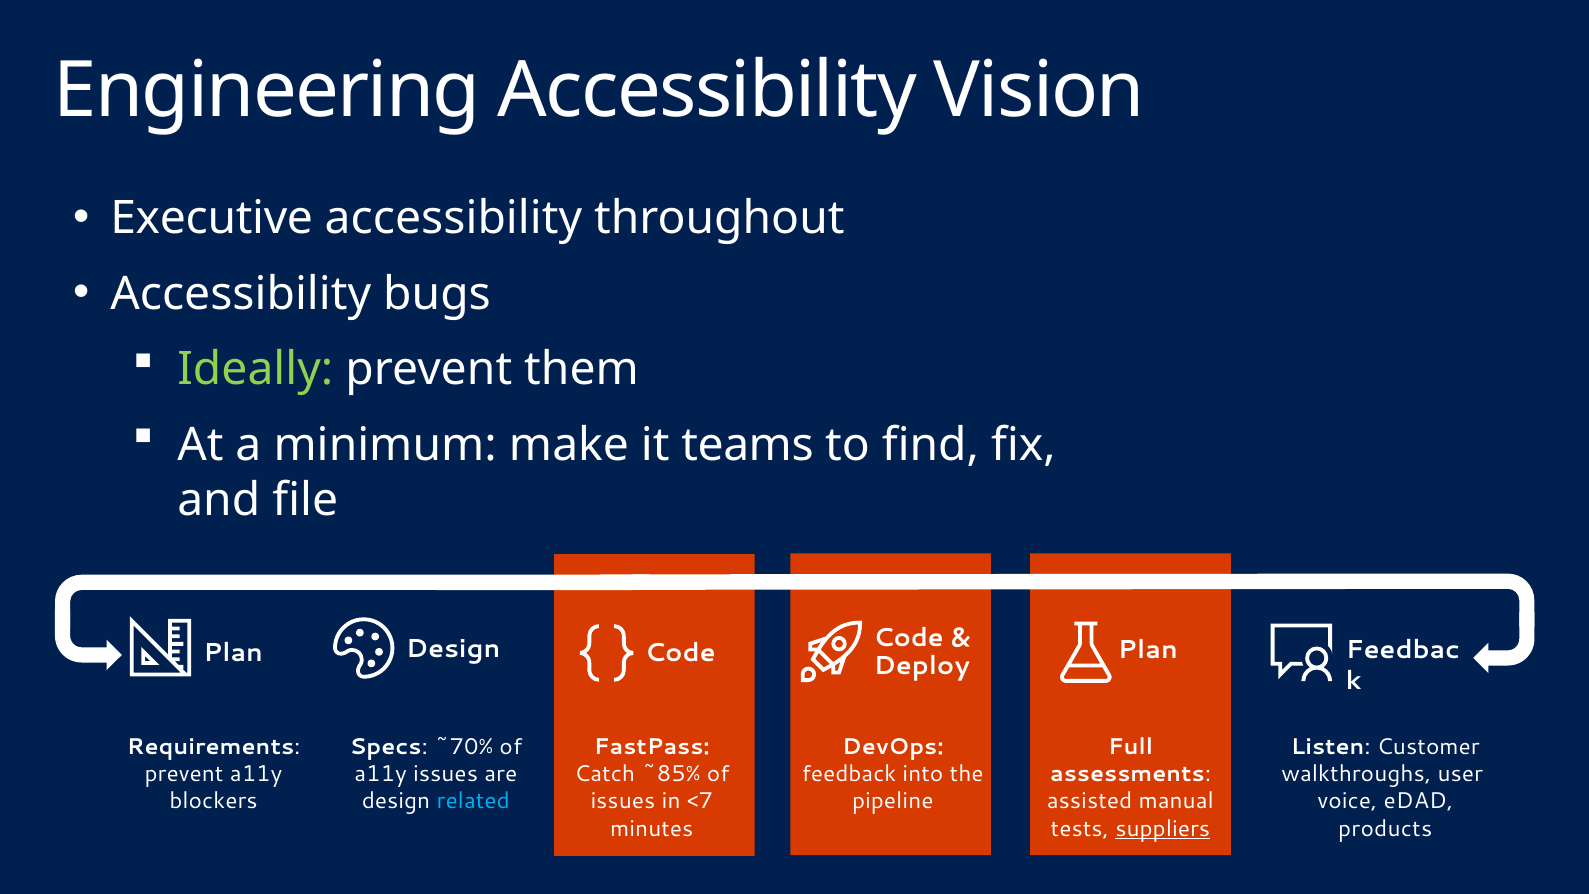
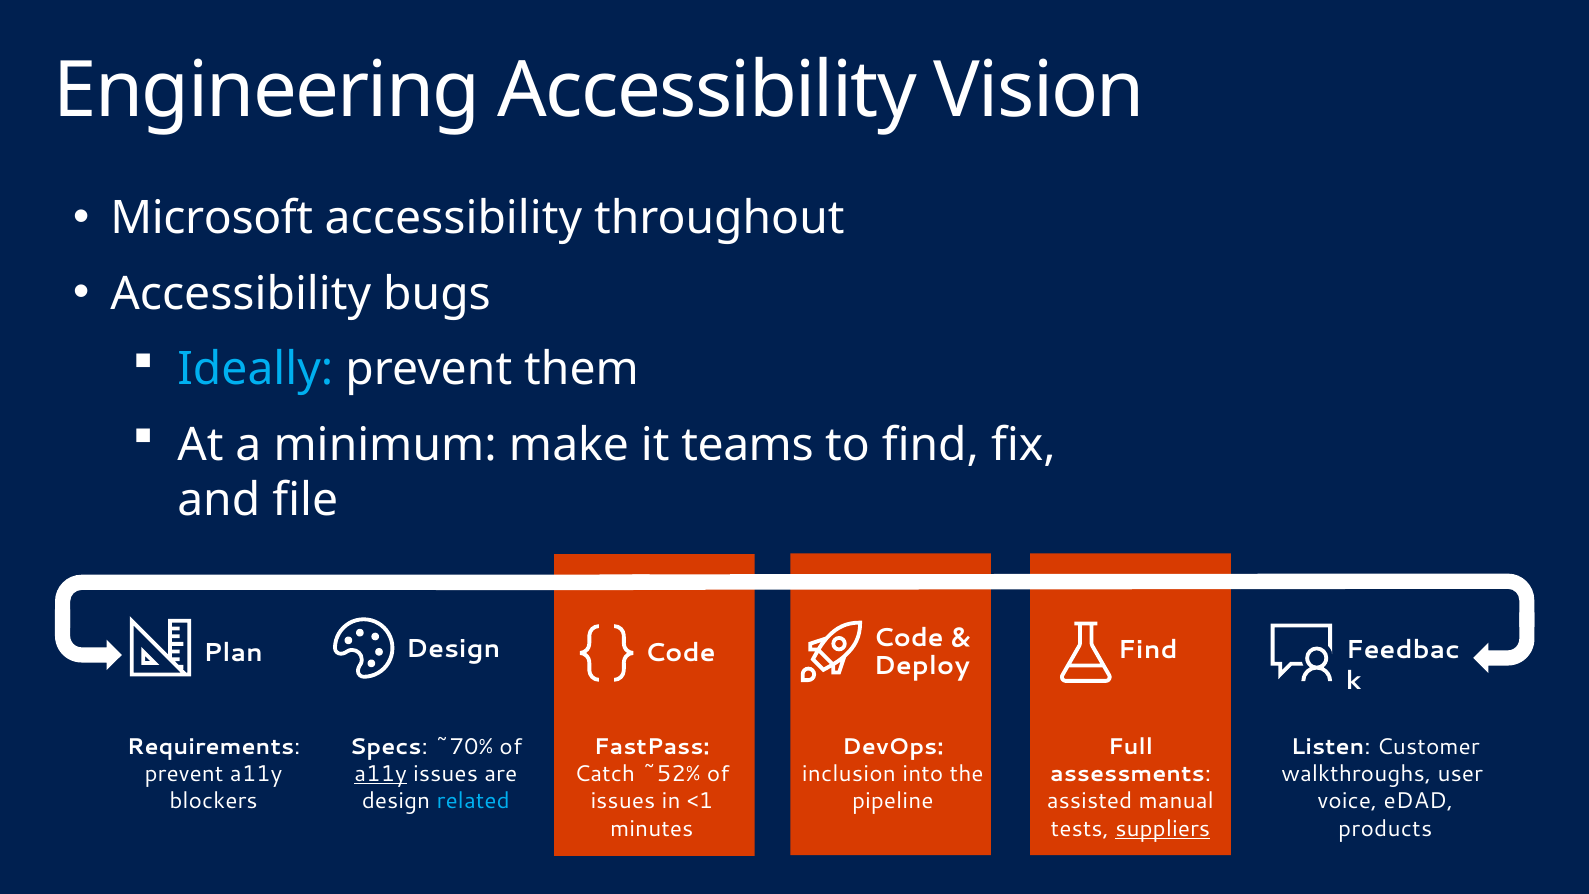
Executive: Executive -> Microsoft (212, 219)
Ideally colour: light green -> light blue (255, 369)
Plan: Plan -> Find (1148, 650)
a11y underline: none -> present (381, 774)
~85%: ~85% -> ~52% (671, 774)
feedback: feedback -> inclusion (849, 774)
<7: <7 -> <1 (700, 801)
